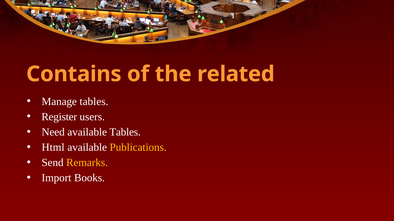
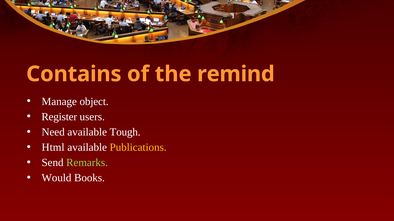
related: related -> remind (236, 74)
Manage tables: tables -> object (94, 102)
available Tables: Tables -> Tough (125, 132)
Remarks colour: yellow -> light green (87, 163)
Import: Import -> Would (56, 178)
